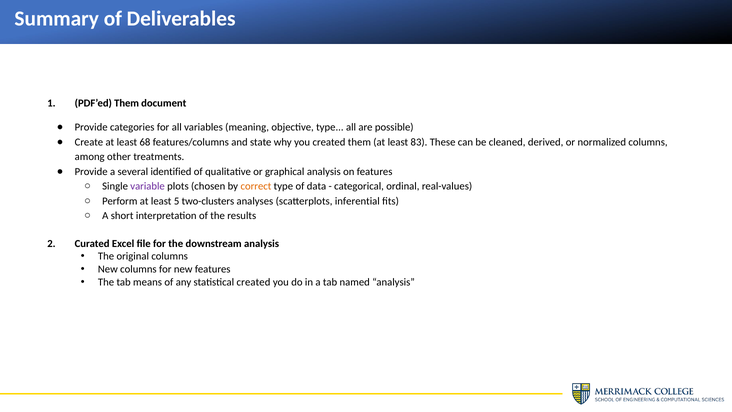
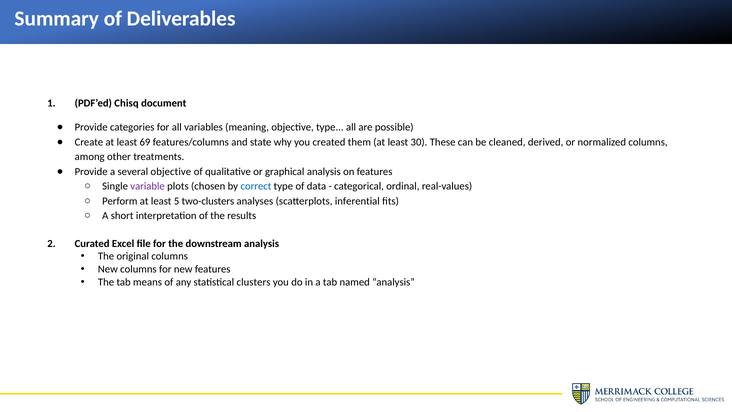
PDF’ed Them: Them -> Chisq (127, 103)
68: 68 -> 69 (145, 142)
83: 83 -> 30 (419, 142)
several identified: identified -> objective (171, 171)
correct colour: orange -> blue (256, 186)
statistical created: created -> clusters (254, 282)
